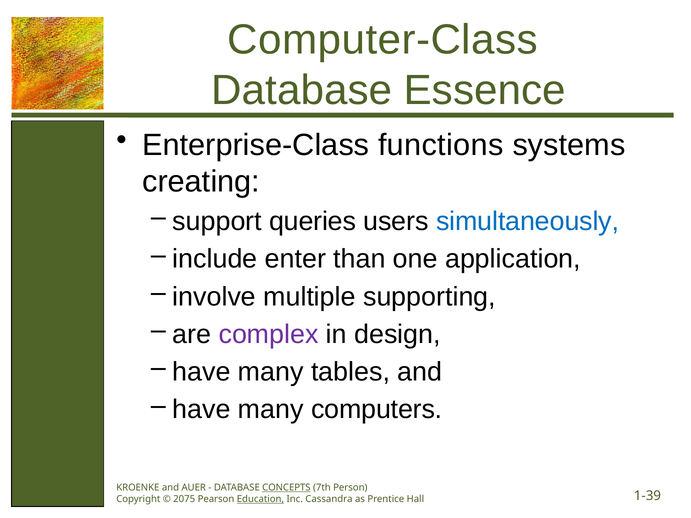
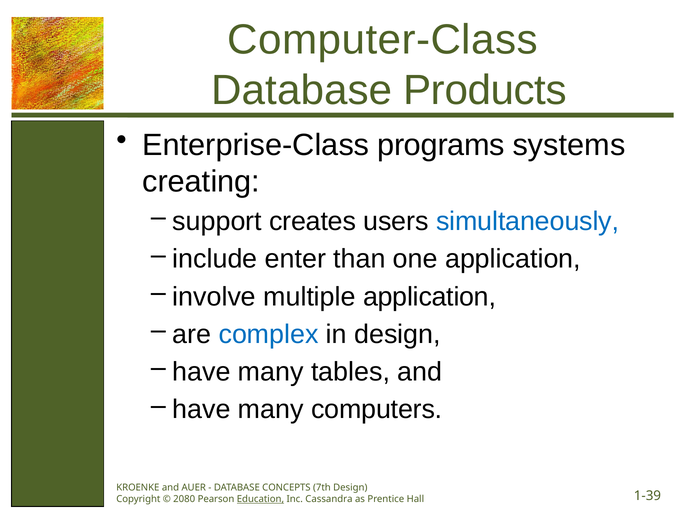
Essence: Essence -> Products (485, 90)
functions: functions -> programs (441, 145)
queries: queries -> creates (313, 222)
multiple supporting: supporting -> application (430, 297)
complex colour: purple -> blue (269, 334)
CONCEPTS underline: present -> none (286, 488)
7th Person: Person -> Design (350, 488)
2075: 2075 -> 2080 (184, 499)
